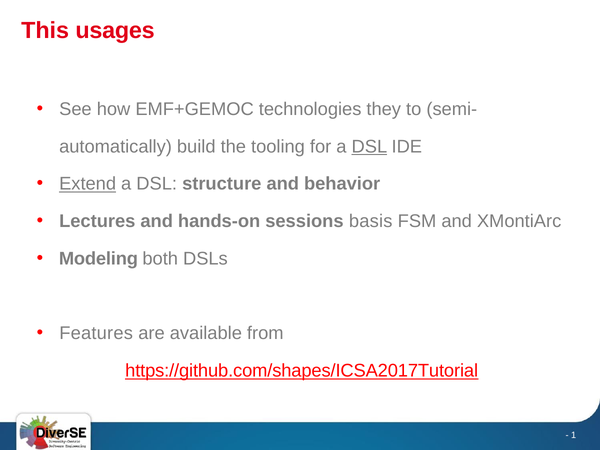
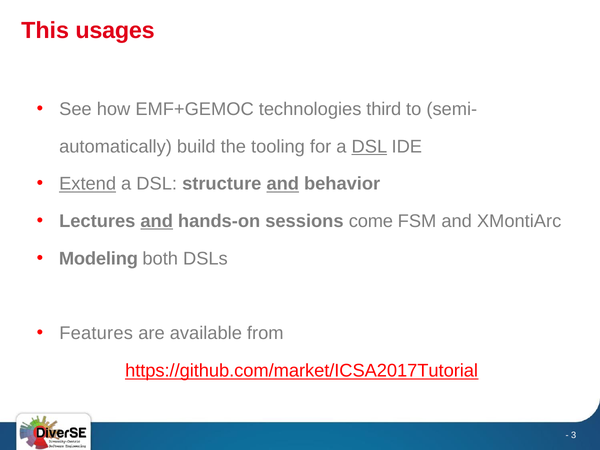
they: they -> third (384, 109)
and underline: none -> present (283, 184)
and underline: none -> present (157, 221)
basis: basis -> come (371, 221)
https://github.com/shapes/ICSA2017Tutorial: https://github.com/shapes/ICSA2017Tutorial -> https://github.com/market/ICSA2017Tutorial (302, 371)
1: 1 -> 3 (574, 435)
